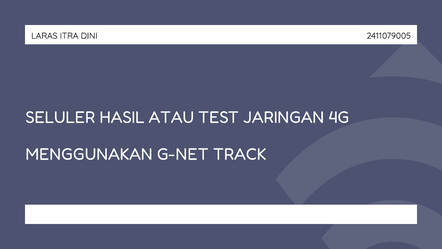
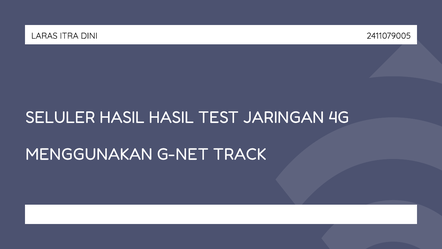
HASIL ATAU: ATAU -> HASIL (171, 117)
